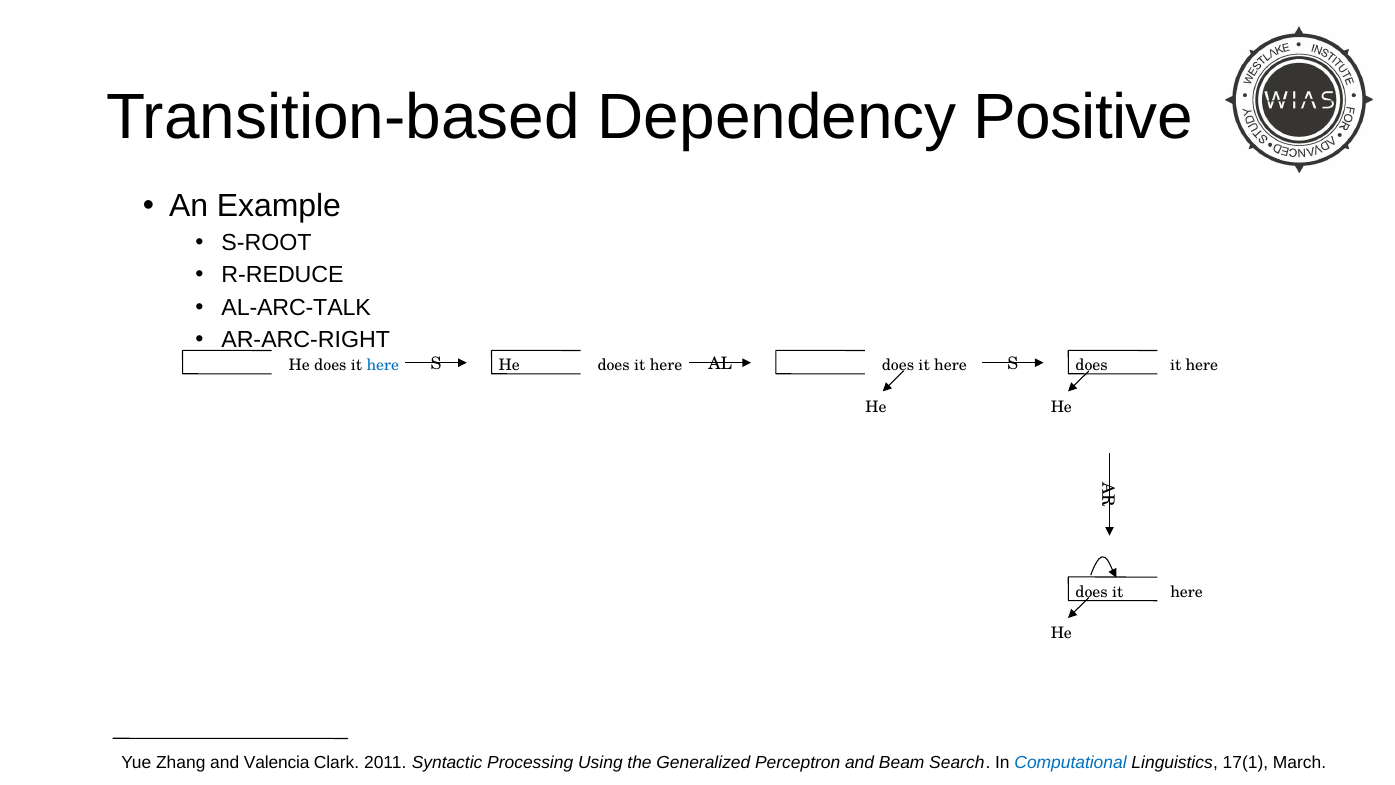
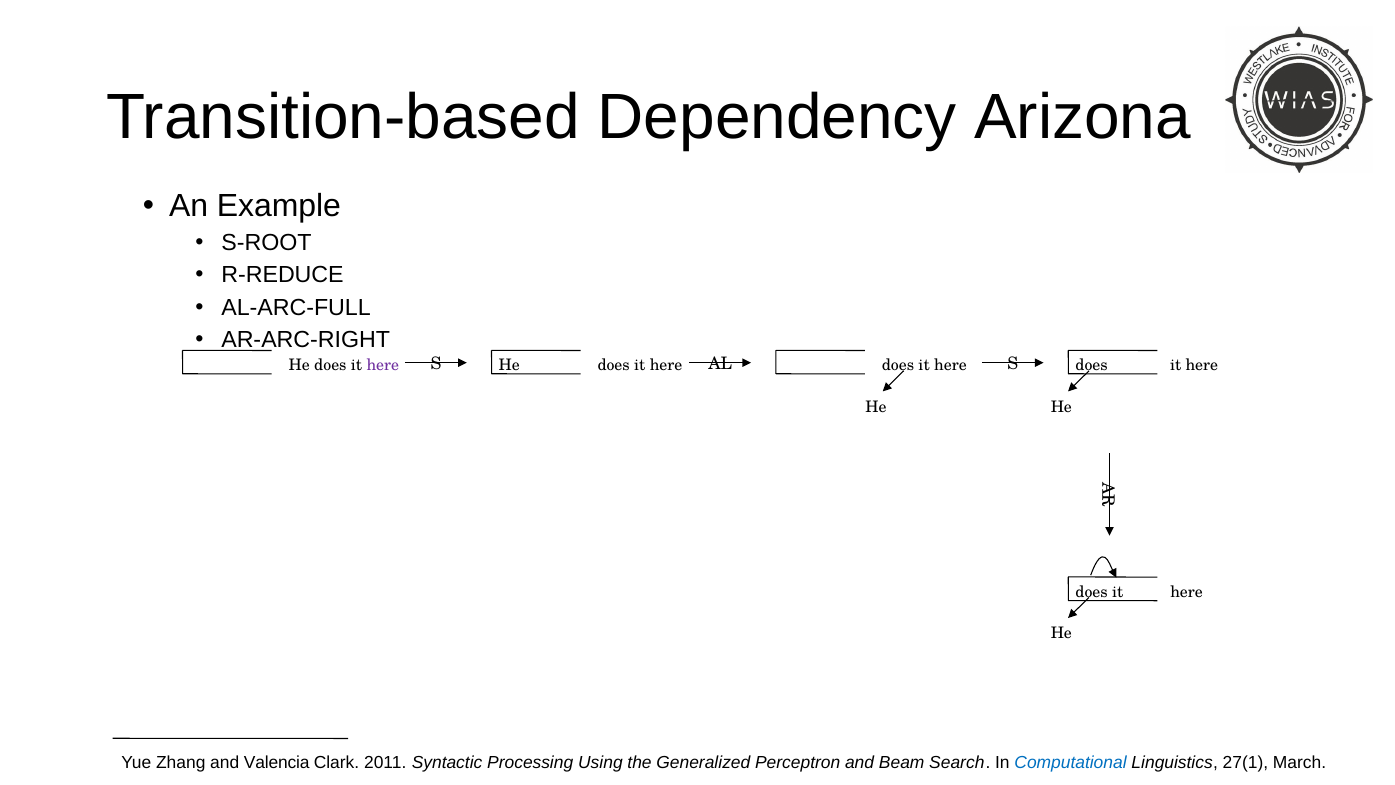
Positive: Positive -> Arizona (1083, 118)
AL-ARC-TALK: AL-ARC-TALK -> AL-ARC-FULL (296, 307)
here colour: blue -> purple (383, 365)
17(1: 17(1 -> 27(1 (1245, 762)
